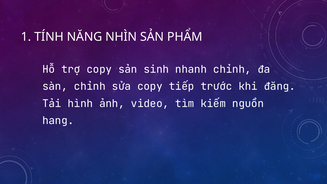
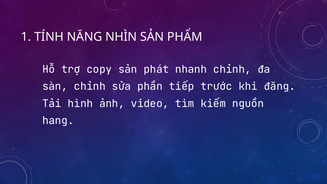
sinh: sinh -> phát (156, 69)
sửa copy: copy -> phần (150, 86)
